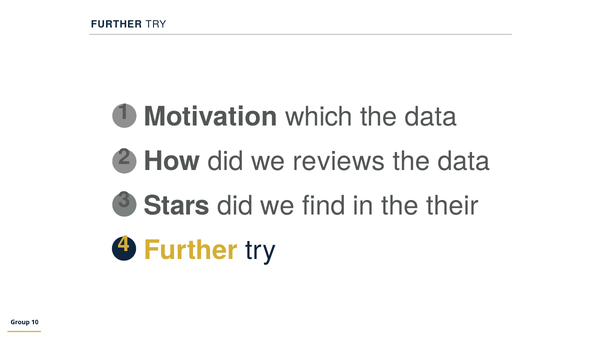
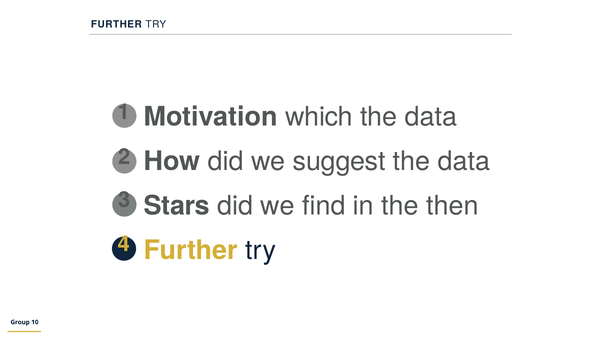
reviews: reviews -> suggest (339, 161)
their: their -> then (452, 206)
